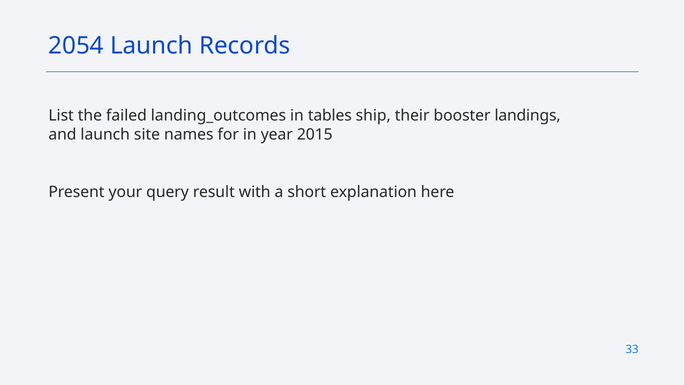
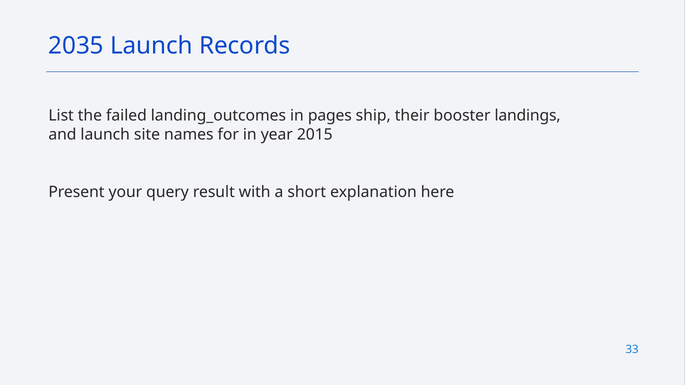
2054: 2054 -> 2035 (76, 46)
tables: tables -> pages (330, 116)
